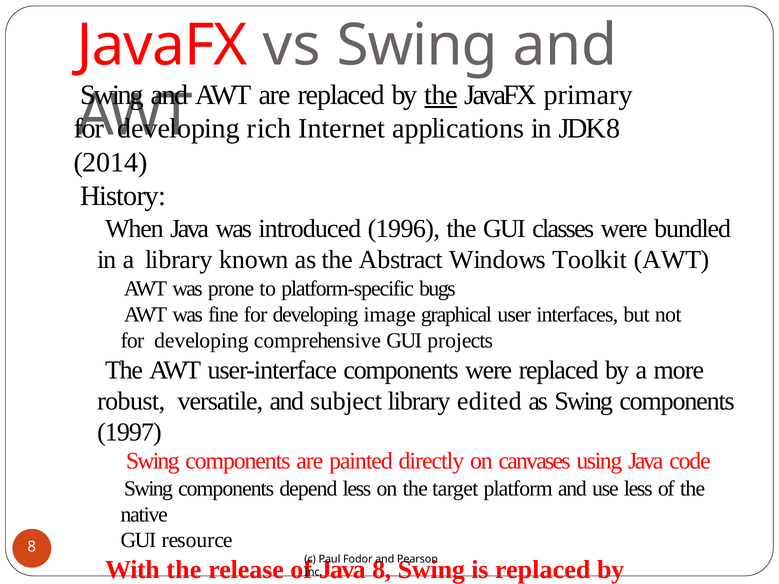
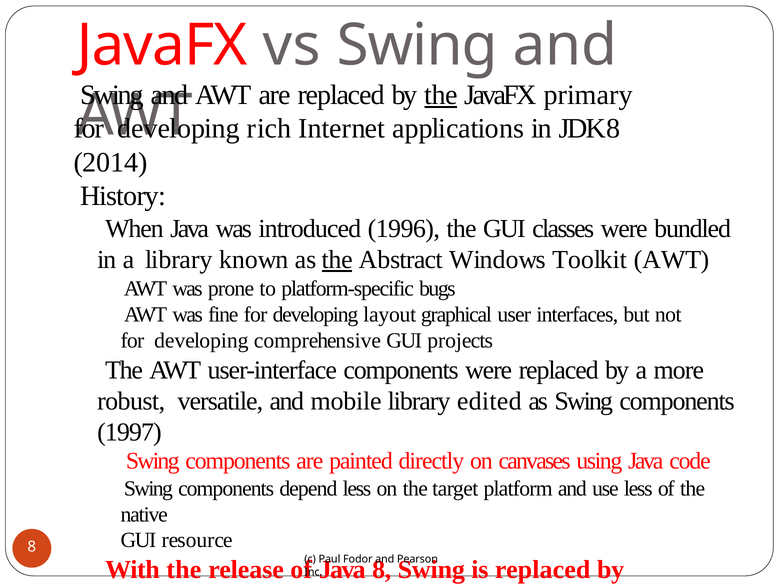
the underline: none -> present (337, 260)
image: image -> layout (390, 315)
subject: subject -> mobile (346, 401)
